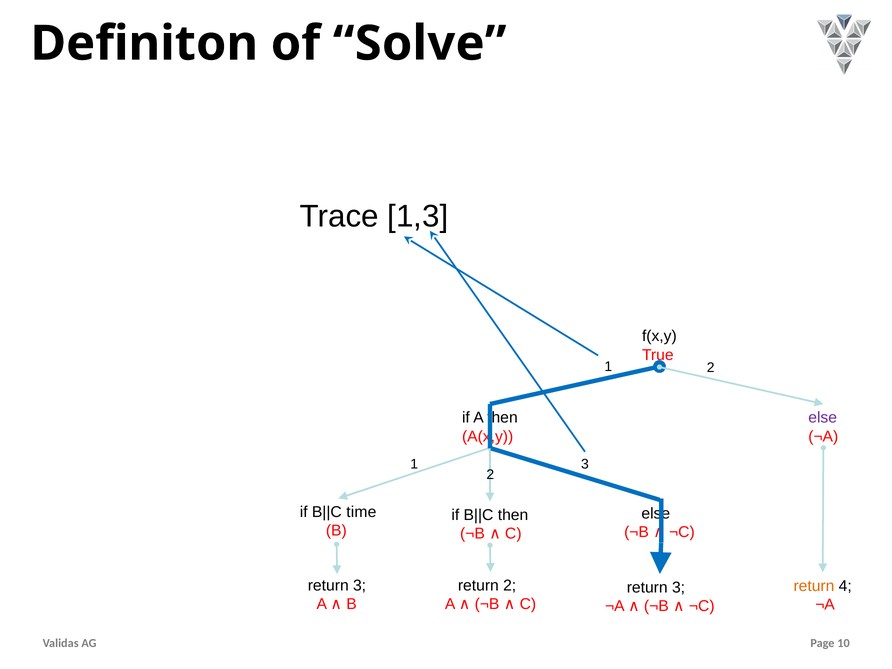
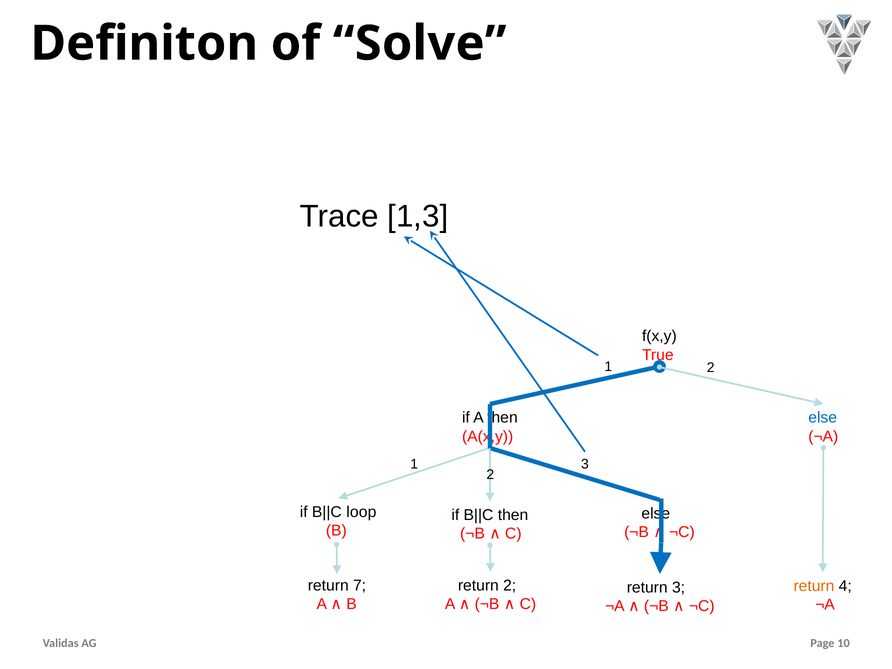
else colour: purple -> blue (823, 418)
time: time -> loop (361, 512)
3: 3 -> 7 (360, 585)
